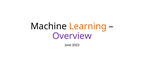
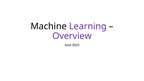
Learning colour: orange -> purple (88, 26)
